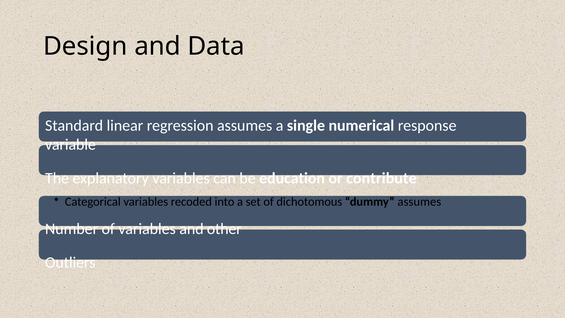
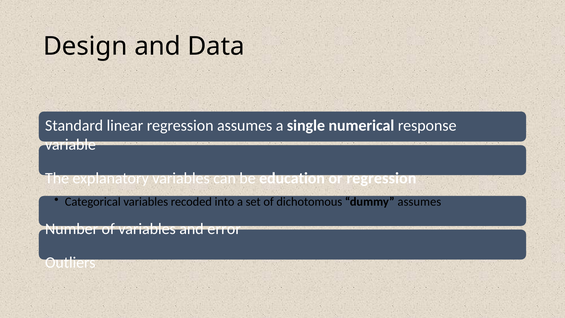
or contribute: contribute -> regression (381, 178)
other: other -> error (224, 229)
